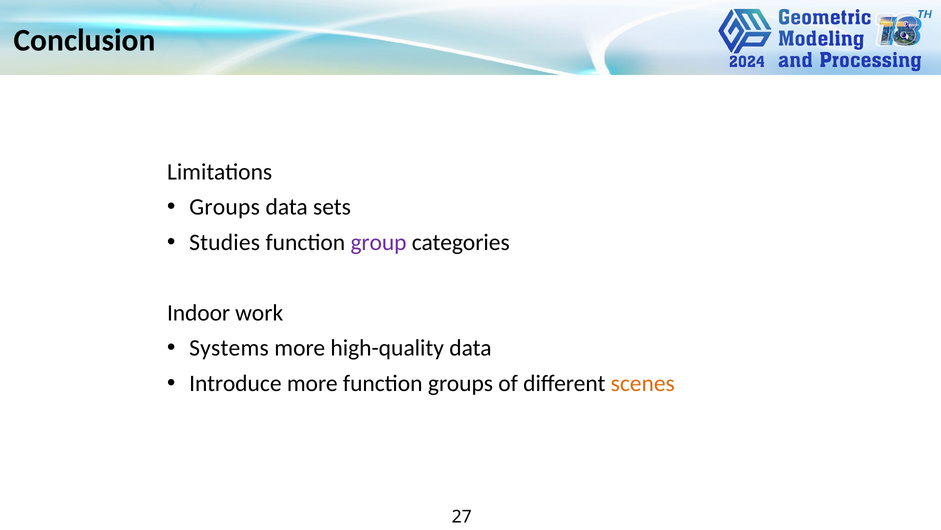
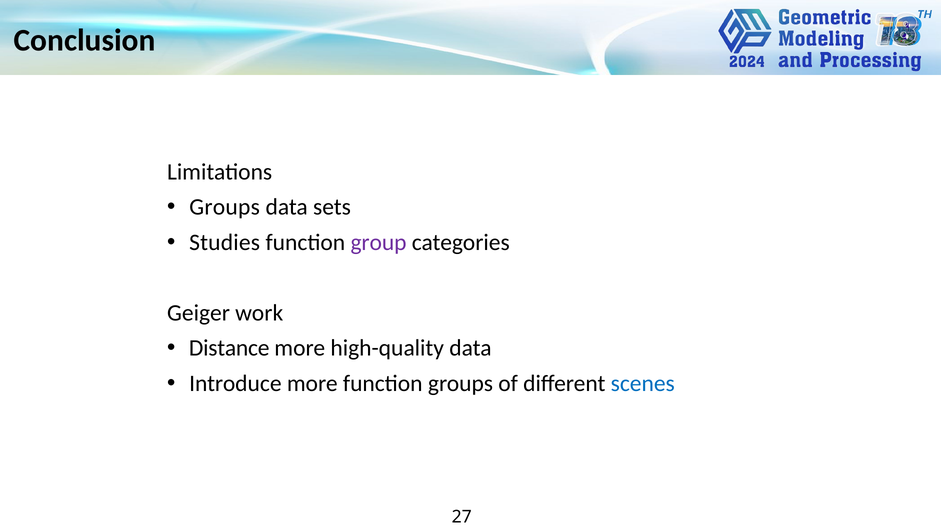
Indoor: Indoor -> Geiger (199, 312)
Systems: Systems -> Distance (229, 348)
scenes colour: orange -> blue (643, 383)
